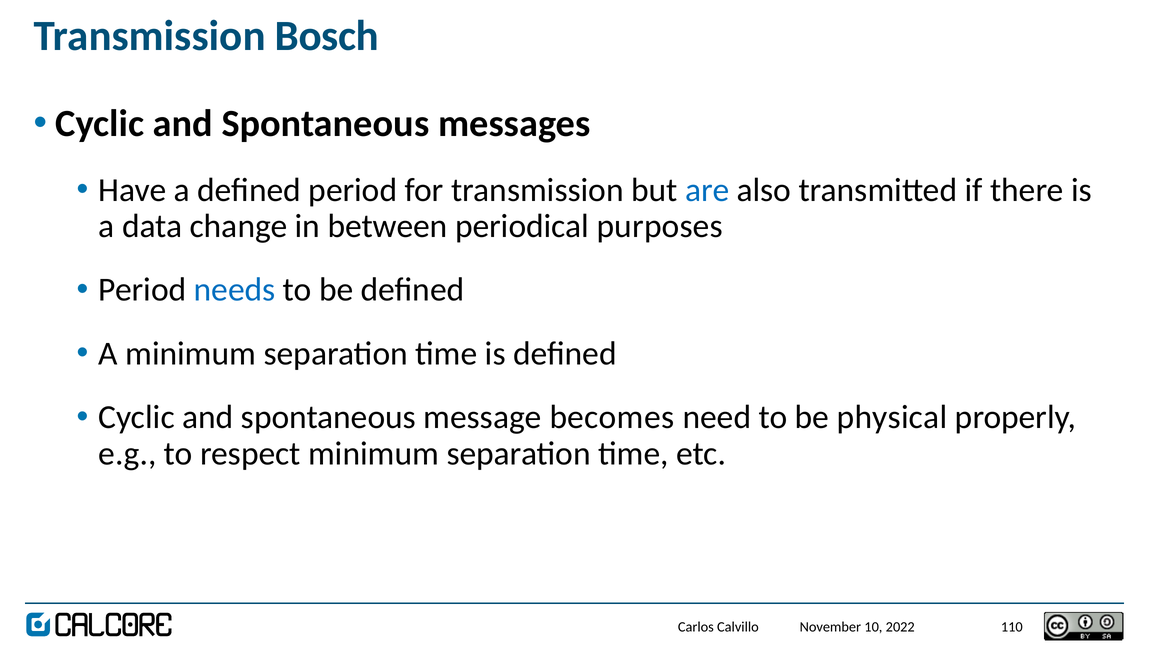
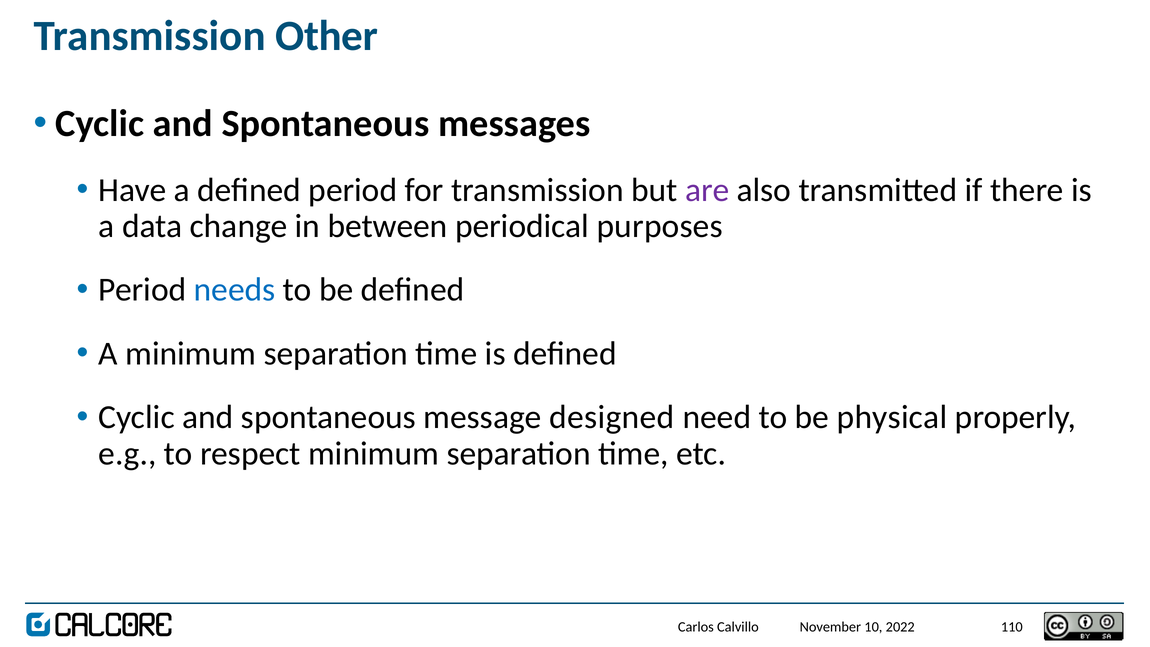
Bosch: Bosch -> Other (327, 36)
are colour: blue -> purple (707, 190)
becomes: becomes -> designed (612, 417)
